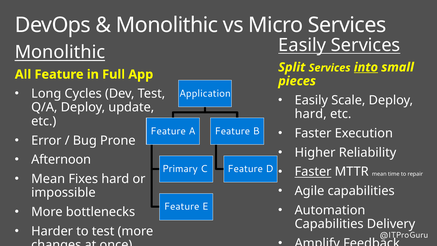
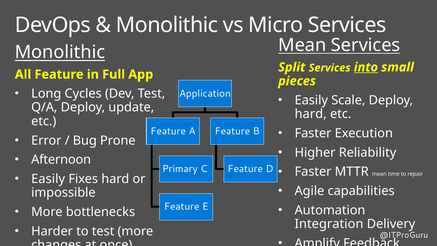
Easily: Easily -> Mean (302, 45)
Faster underline: present -> none (313, 172)
Mean: Mean -> Easily (48, 179)
Capabilities: Capabilities -> Integration (329, 224)
